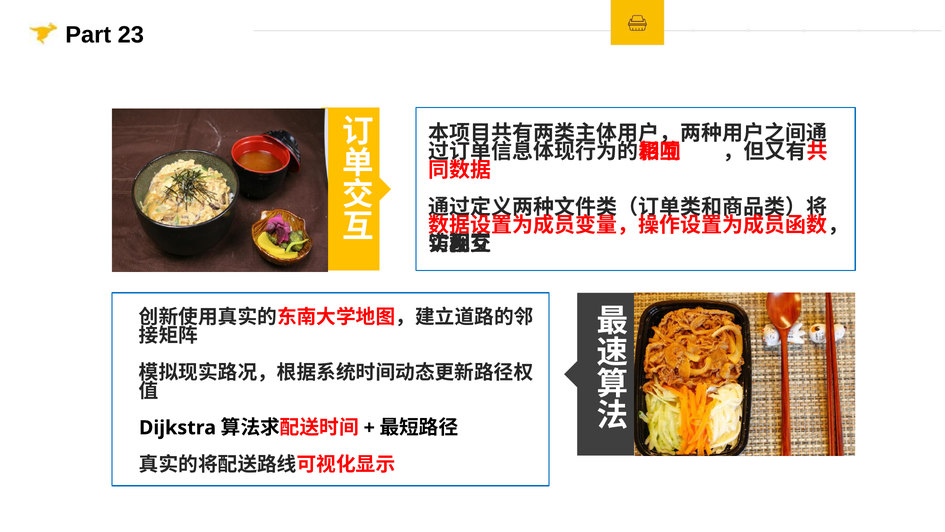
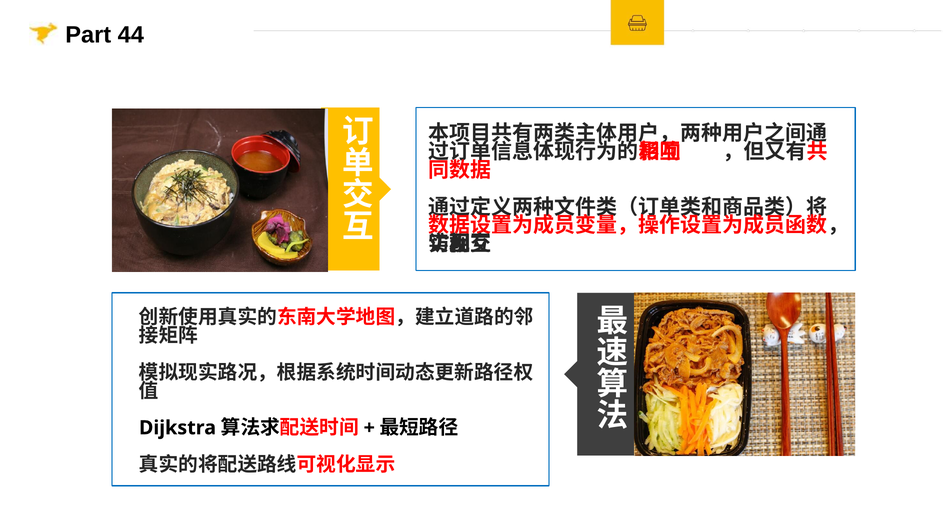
23: 23 -> 44 (131, 35)
